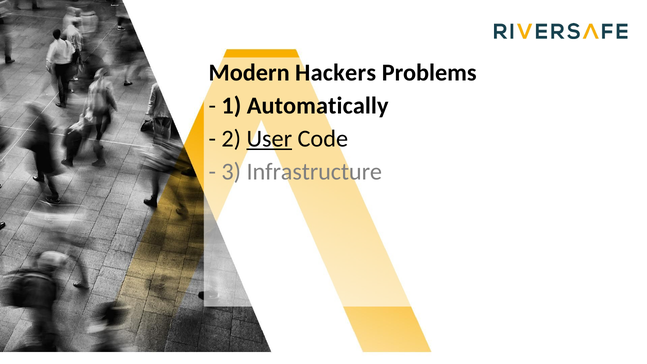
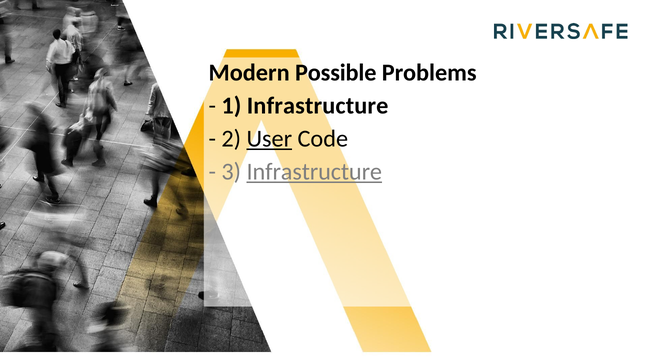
Hackers: Hackers -> Possible (336, 73)
1 Automatically: Automatically -> Infrastructure (318, 106)
Infrastructure underline: none -> present (314, 172)
